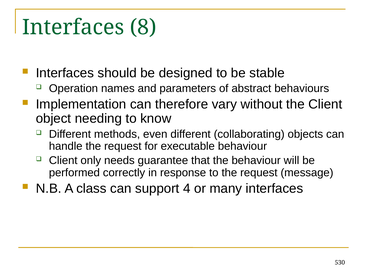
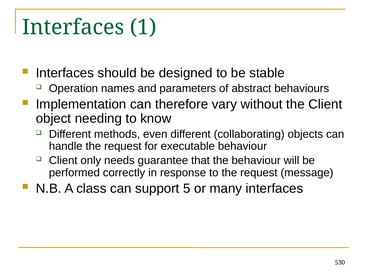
8: 8 -> 1 (143, 27)
4: 4 -> 5 (187, 189)
